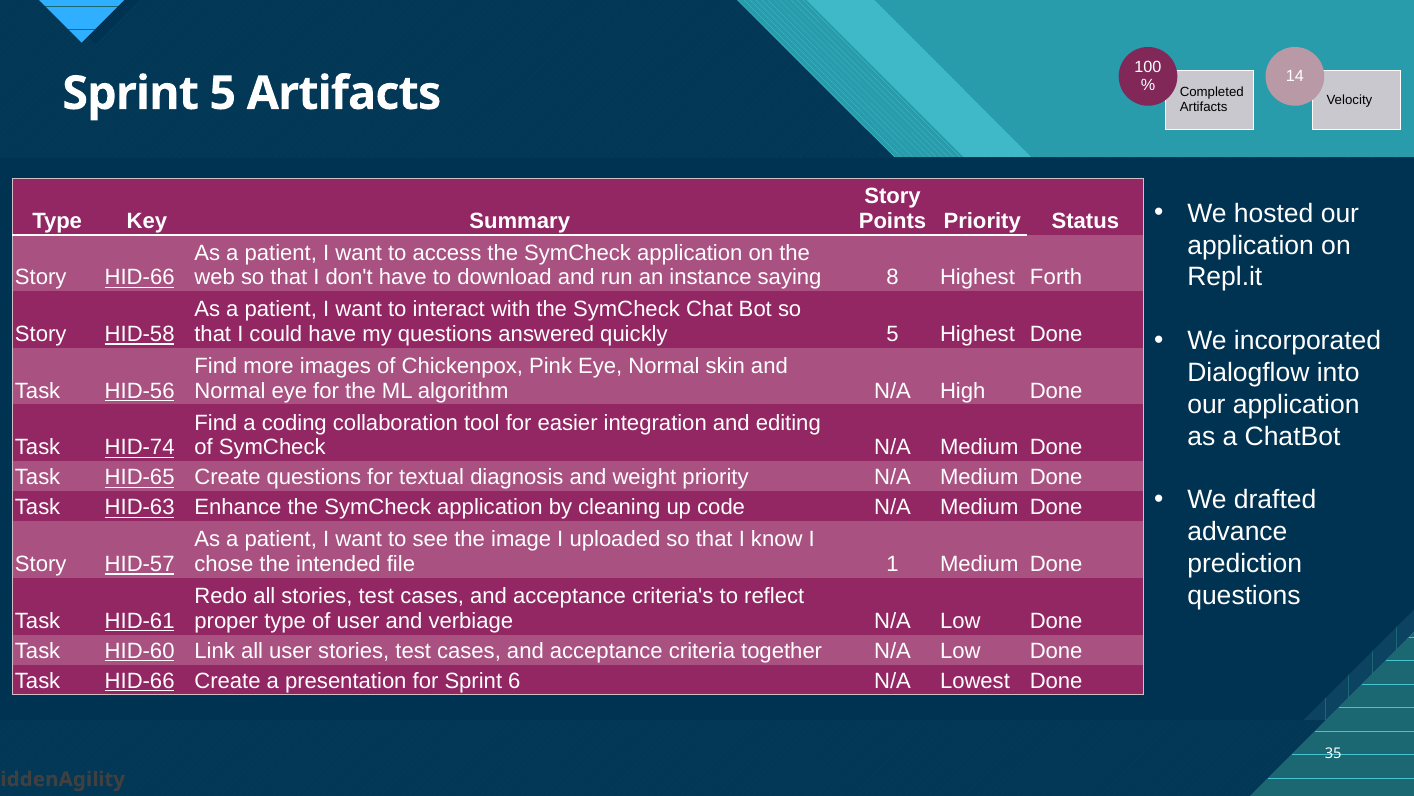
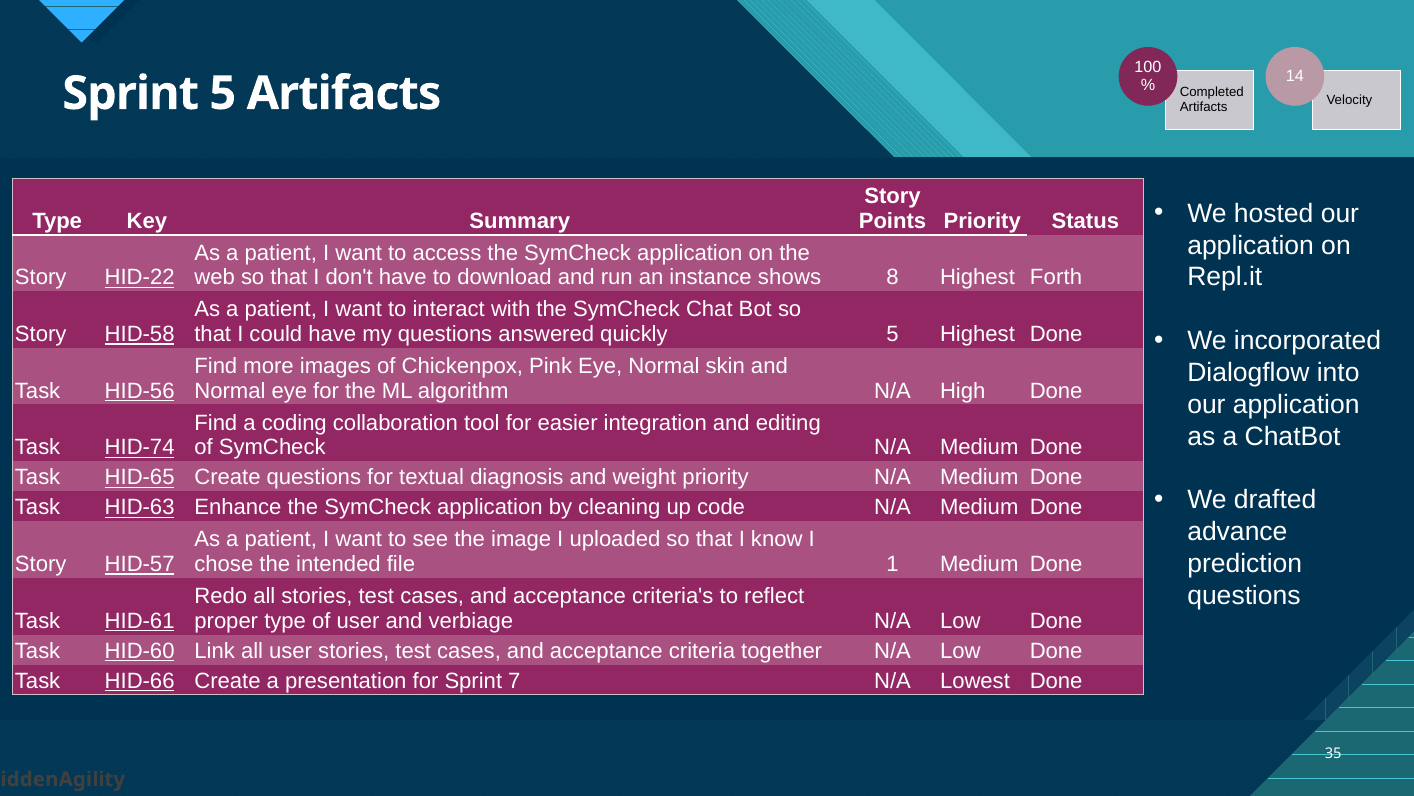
Story HID-66: HID-66 -> HID-22 (140, 277)
saying: saying -> shows (789, 277)
6: 6 -> 7 (514, 680)
